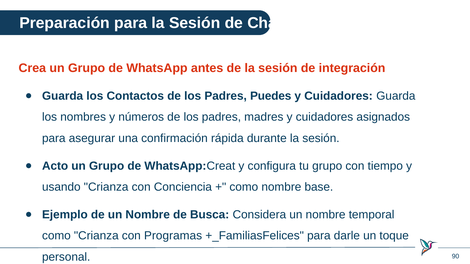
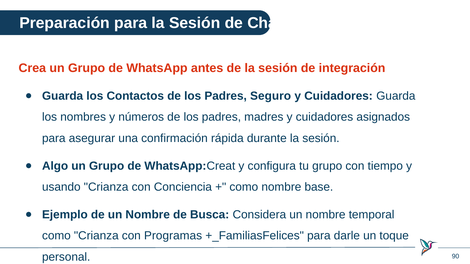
Puedes: Puedes -> Seguro (271, 96)
Acto: Acto -> Algo (55, 166)
